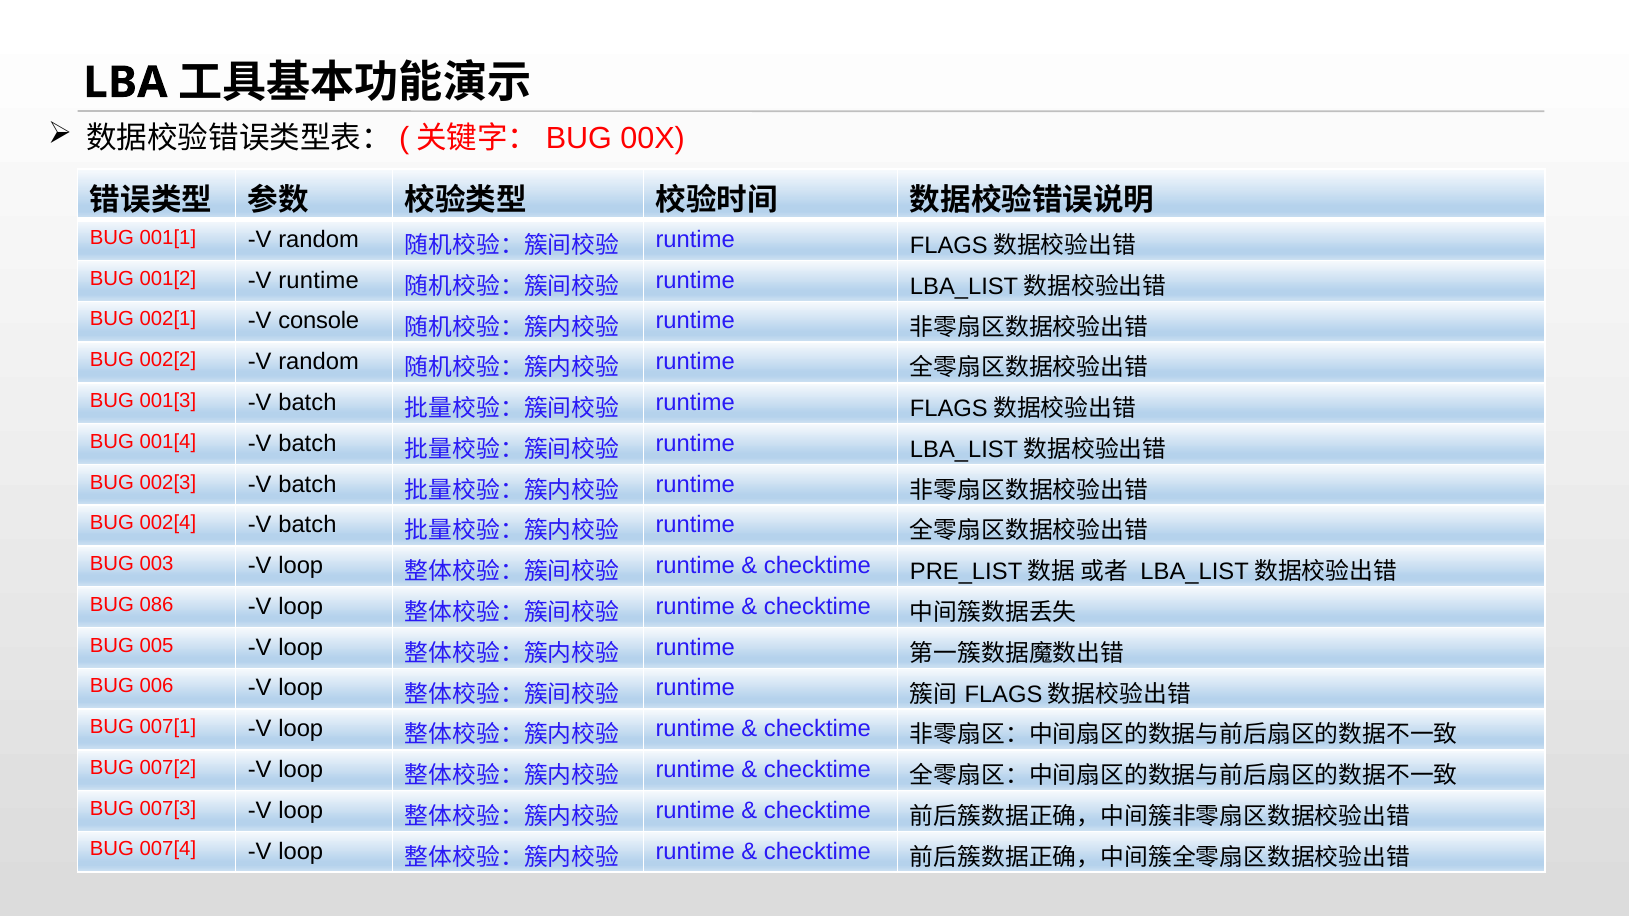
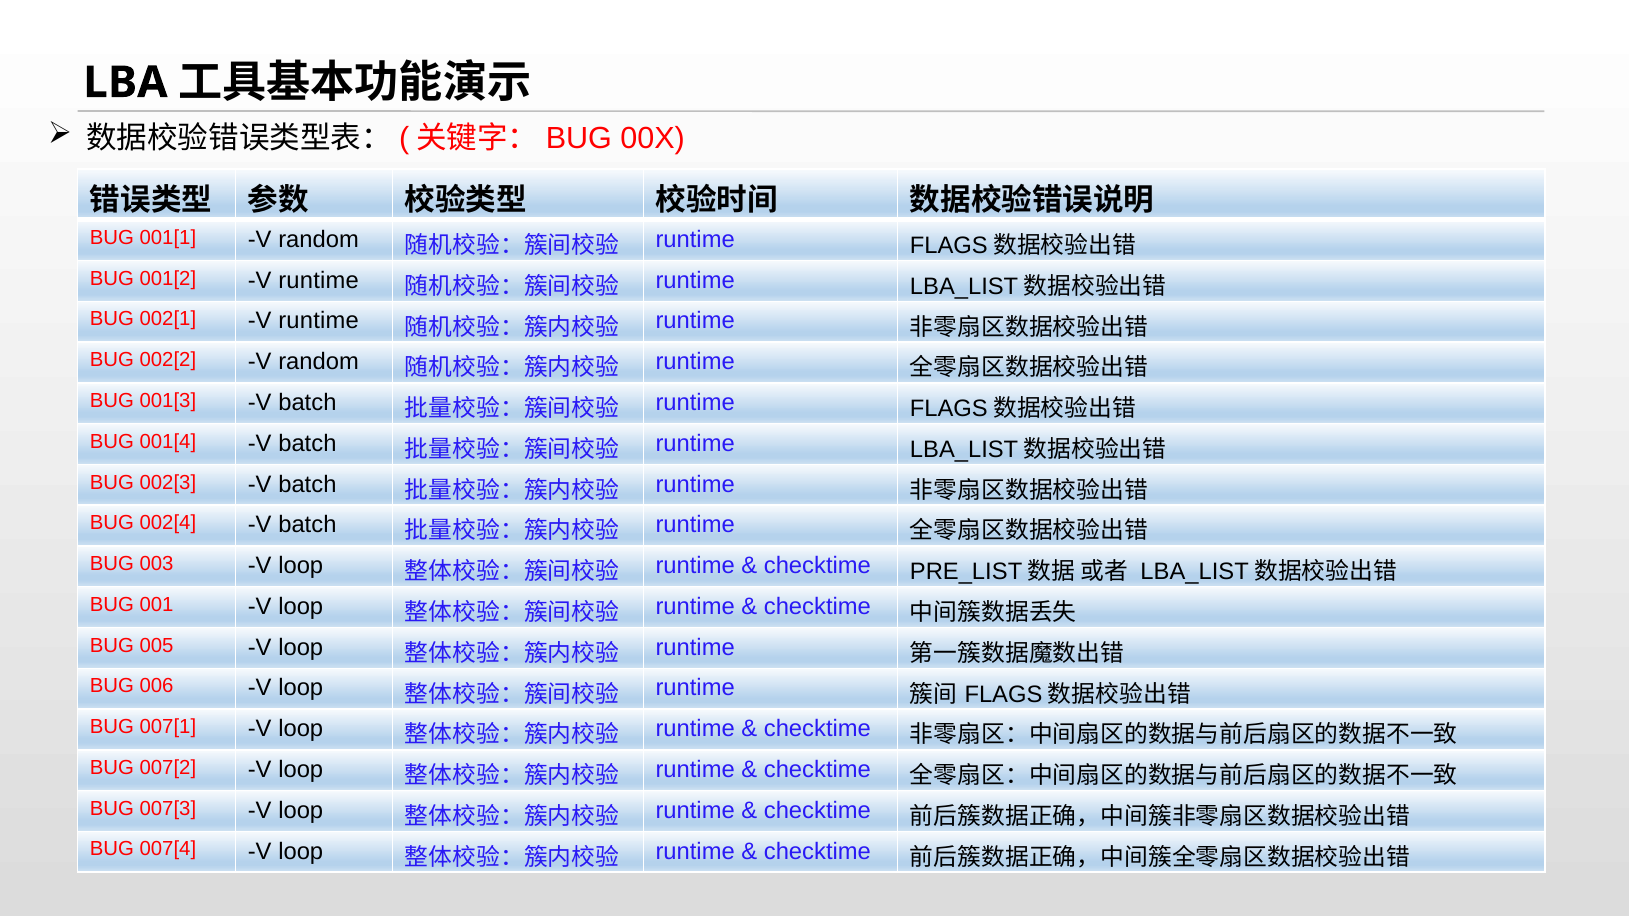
002[1 V console: console -> runtime (319, 321)
086: 086 -> 001 (157, 605)
